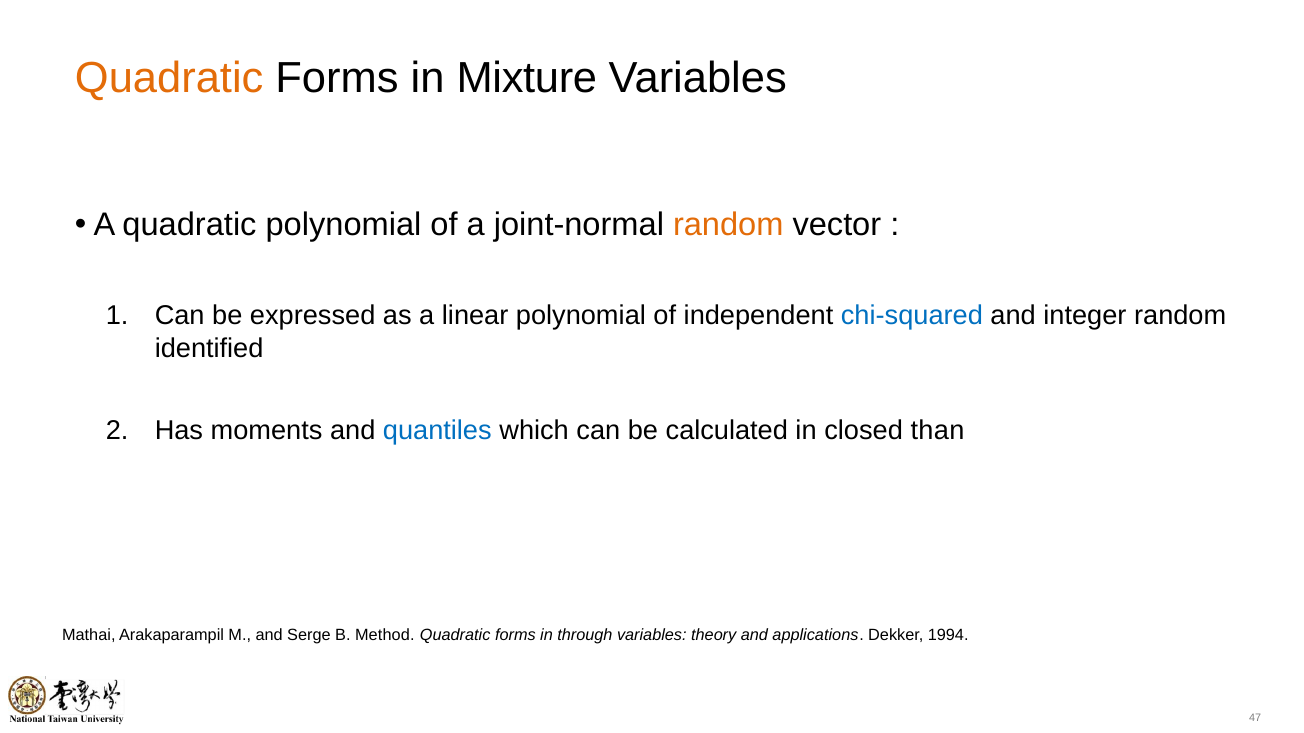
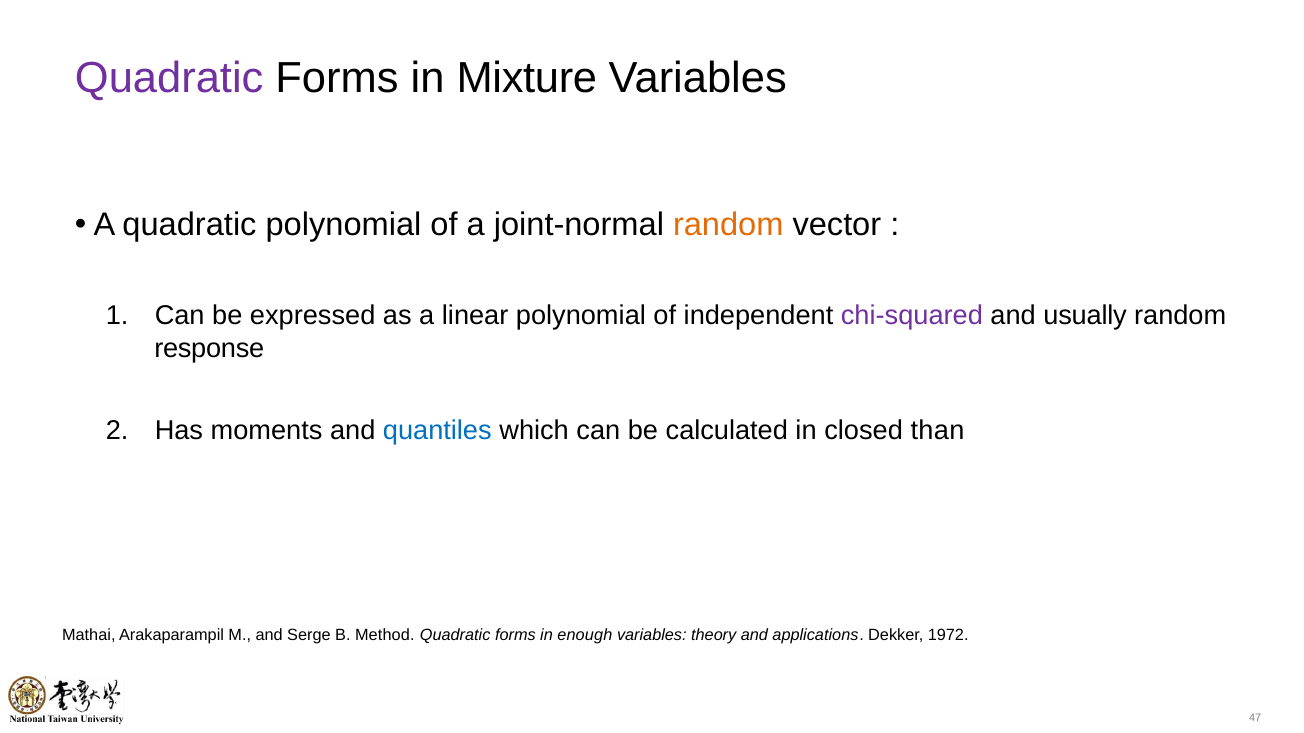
Quadratic colour: orange -> purple (169, 78)
chi-squared colour: blue -> purple (912, 316)
integer: integer -> usually (1085, 316)
identified: identified -> response (209, 349)
through: through -> enough (585, 635)
1994: 1994 -> 1972 (948, 635)
